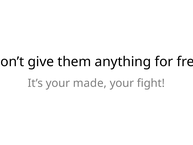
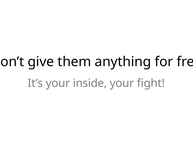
made: made -> inside (90, 83)
